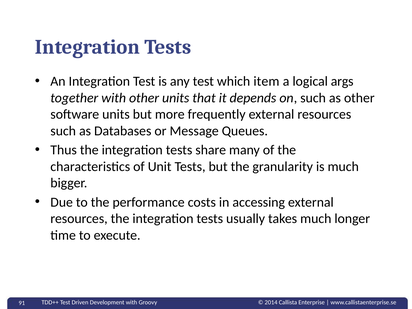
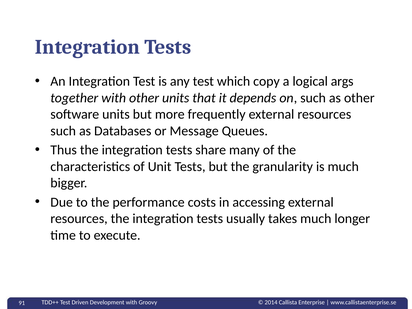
item: item -> copy (266, 81)
